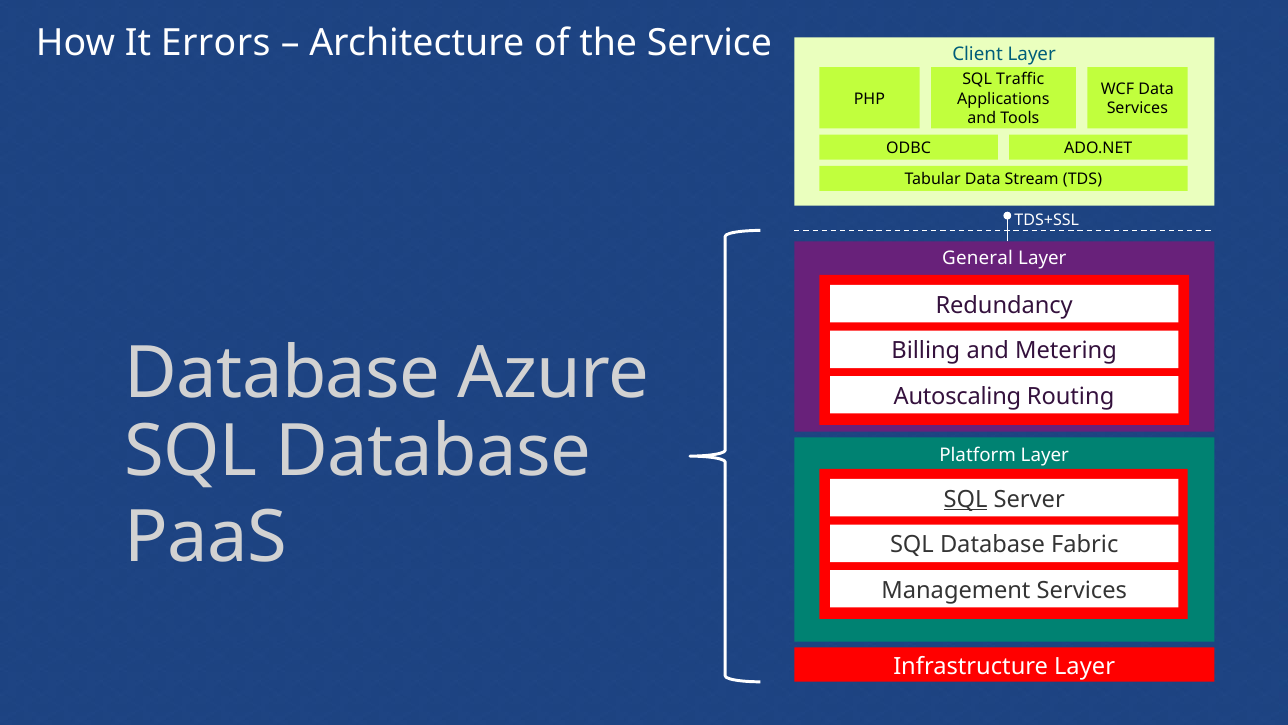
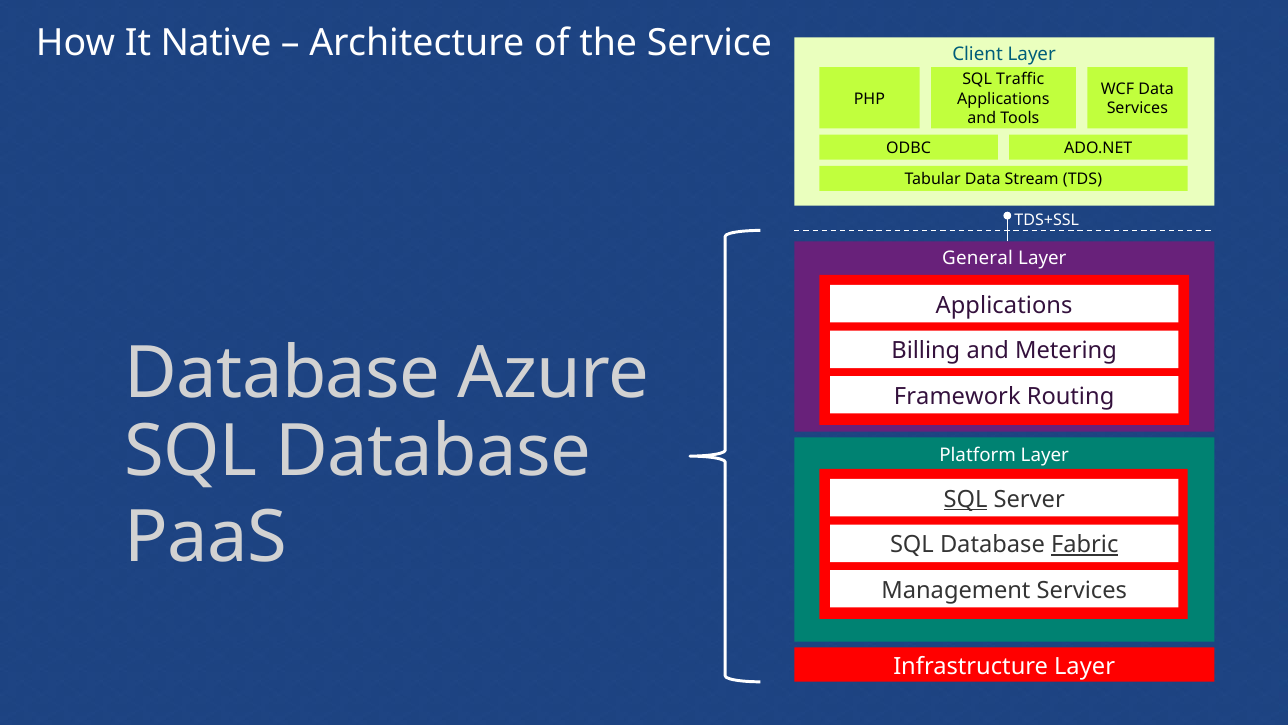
Errors: Errors -> Native (216, 43)
Redundancy: Redundancy -> Applications (1004, 305)
Autoscaling: Autoscaling -> Framework (957, 396)
Fabric underline: none -> present (1085, 545)
